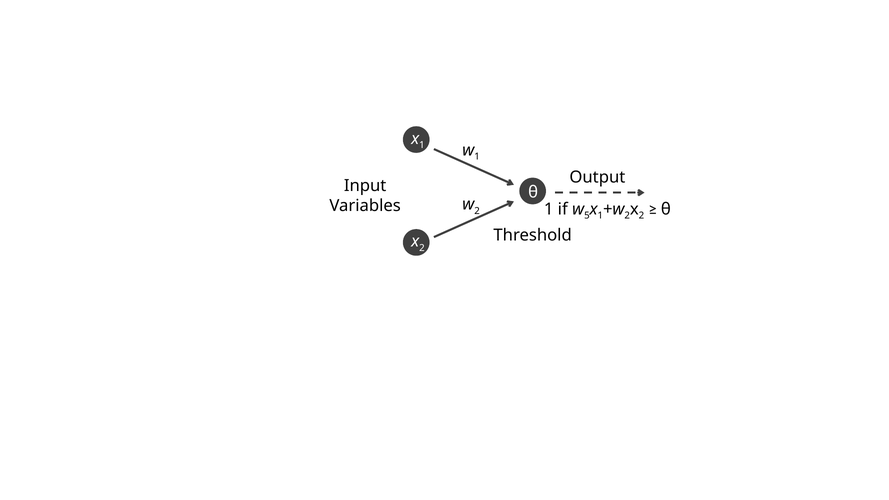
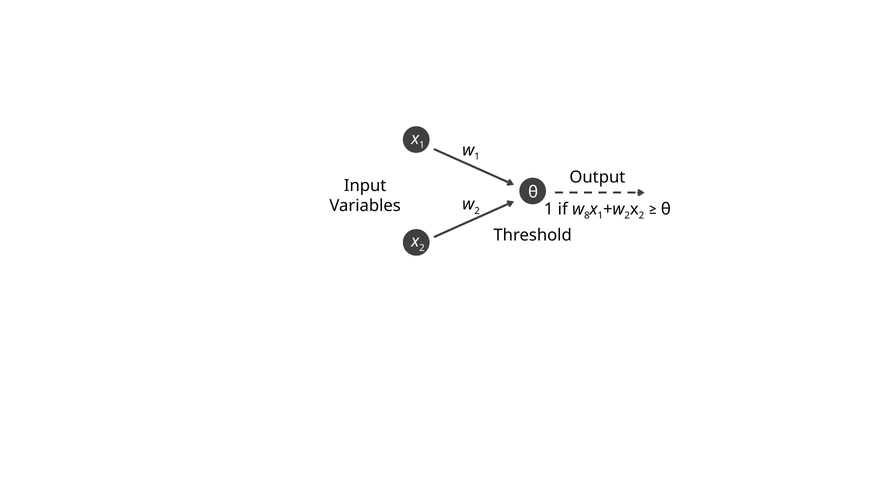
5: 5 -> 8 (587, 216)
